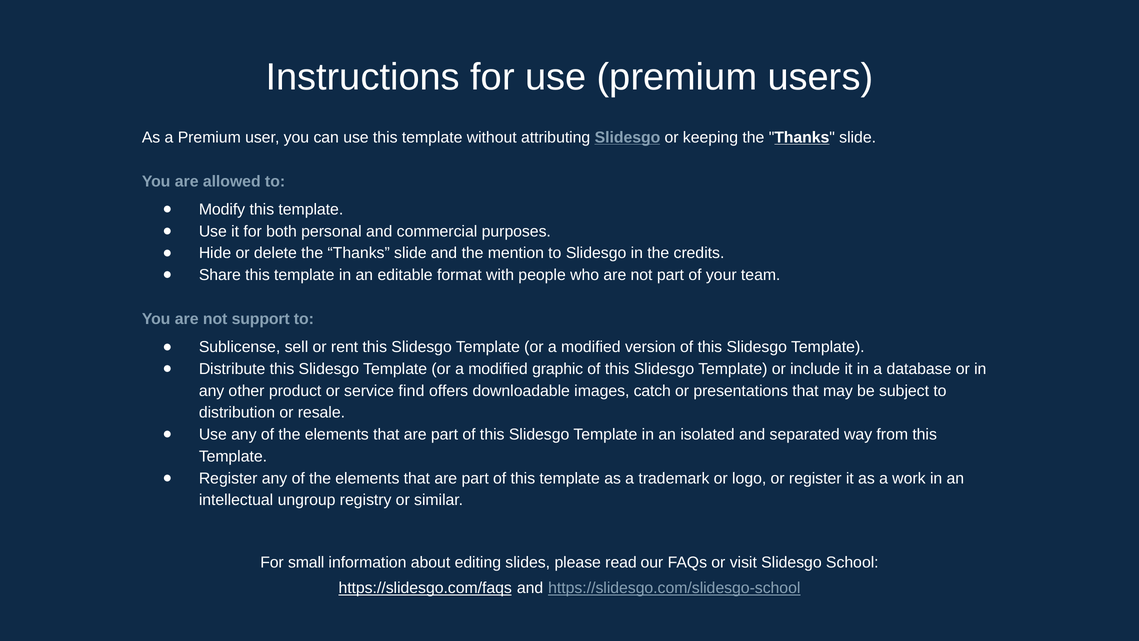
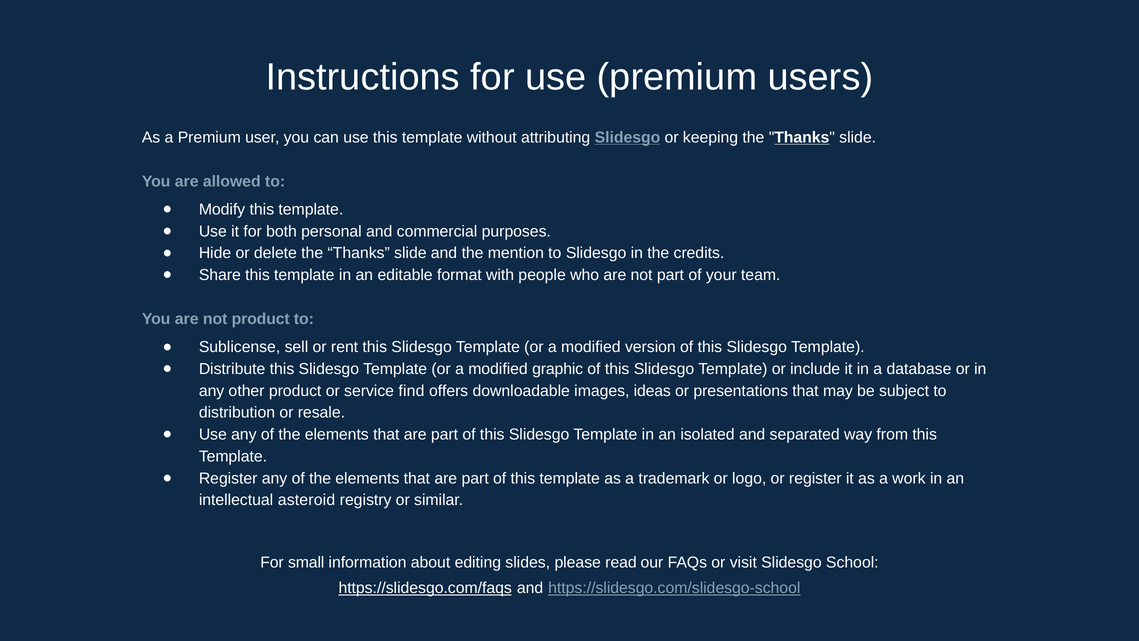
not support: support -> product (261, 319)
catch: catch -> ideas (652, 391)
ungroup: ungroup -> asteroid (306, 500)
